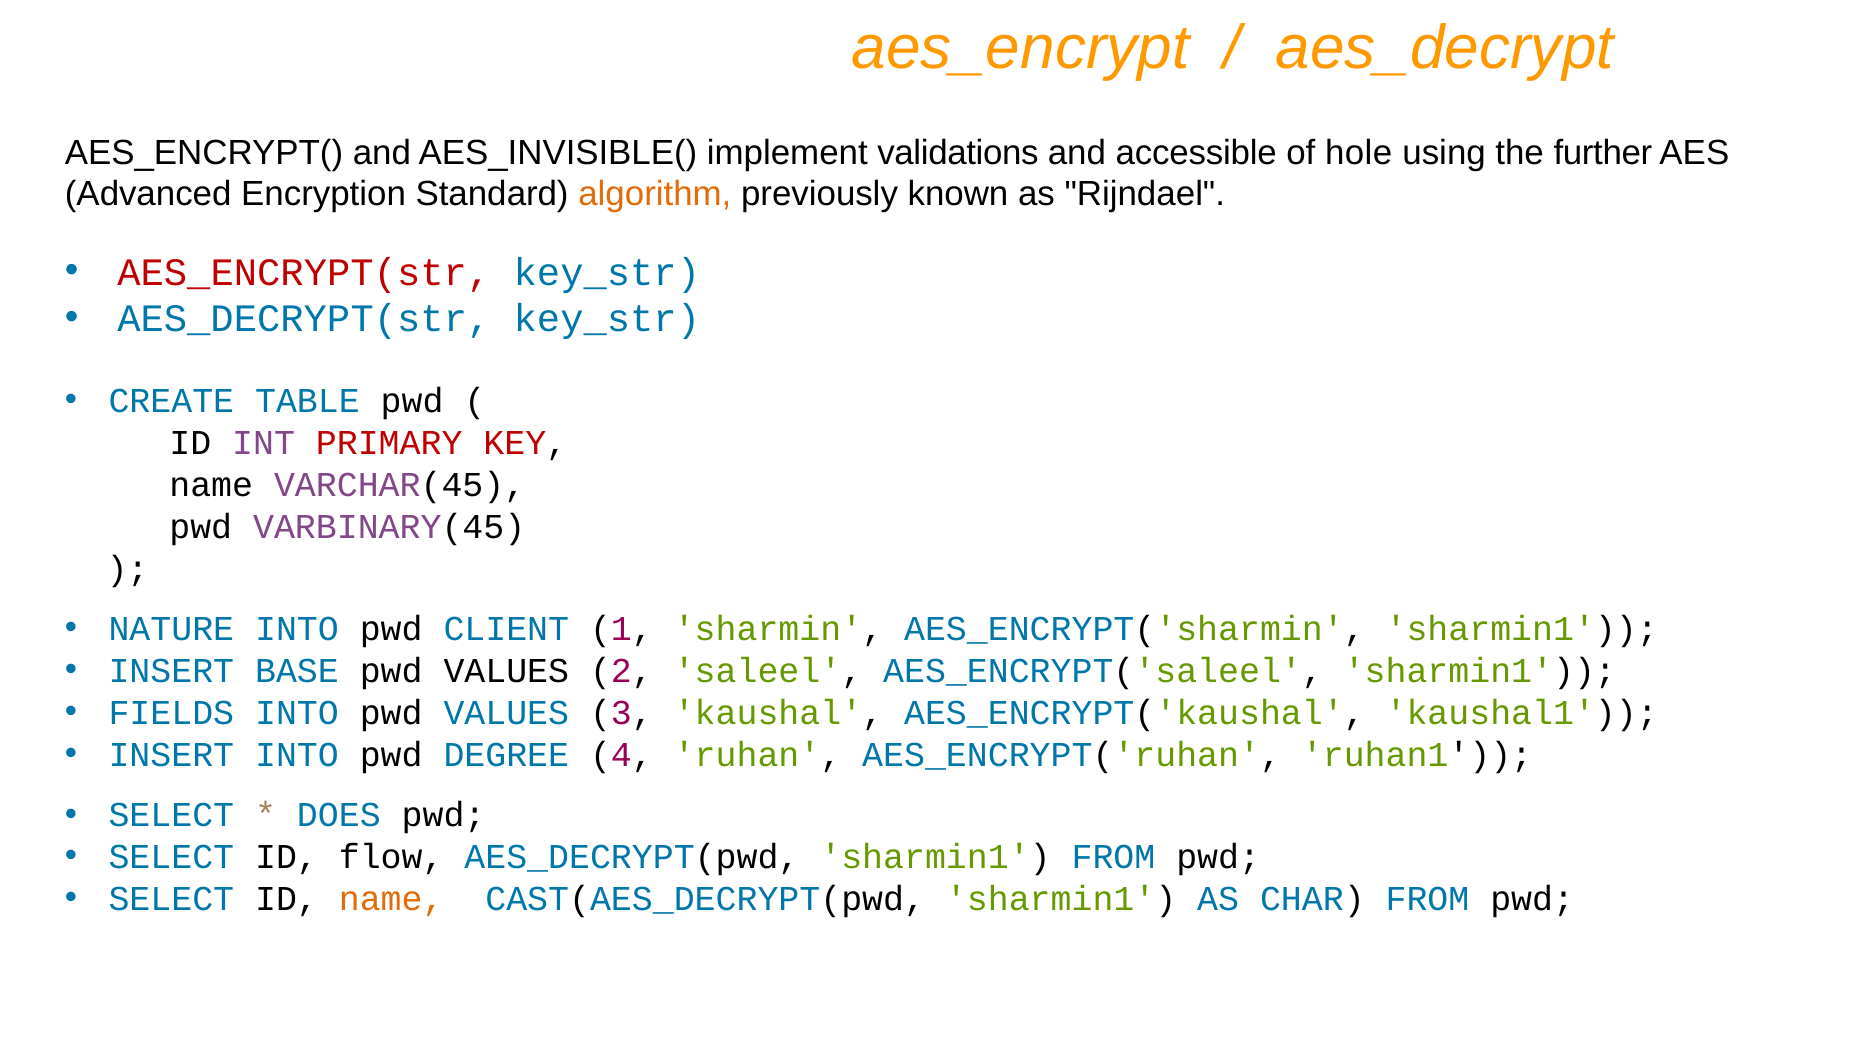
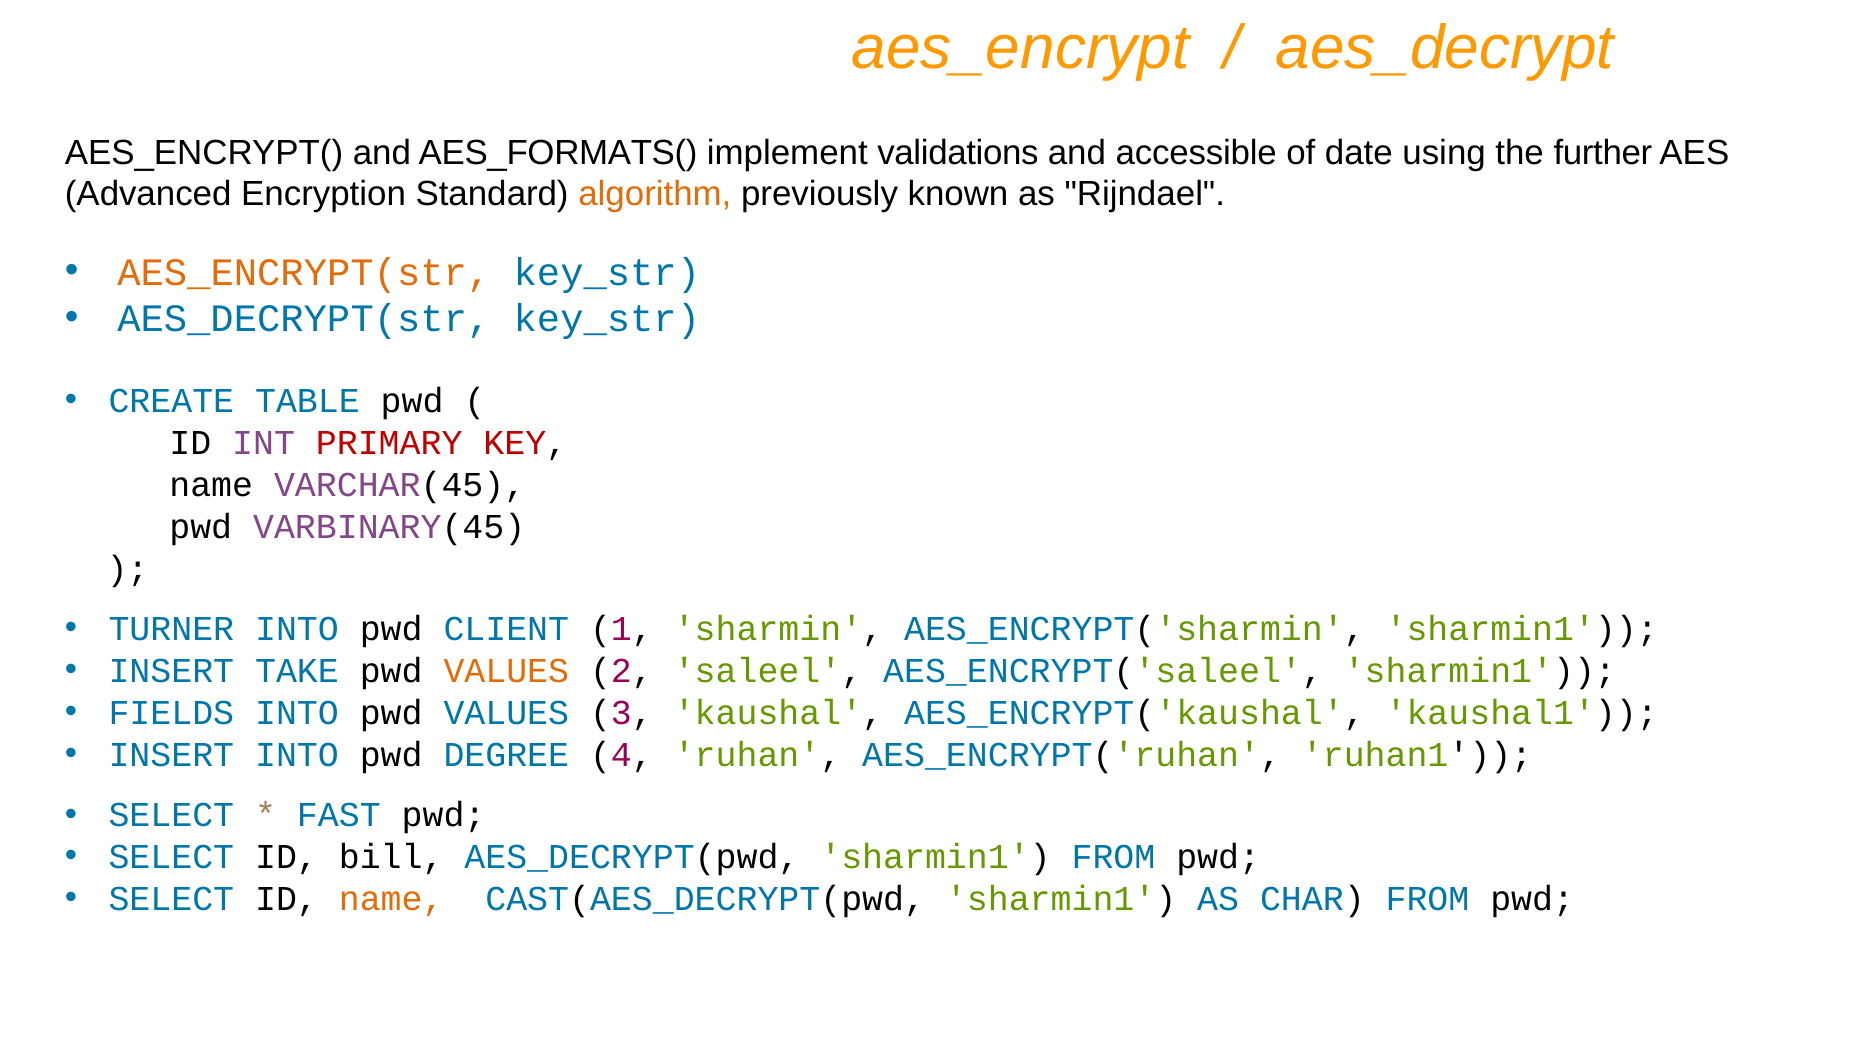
AES_INVISIBLE(: AES_INVISIBLE( -> AES_FORMATS( (558, 153)
hole: hole -> date (1359, 153)
AES_ENCRYPT(str colour: red -> orange (304, 272)
NATURE: NATURE -> TURNER (171, 629)
BASE: BASE -> TAKE (297, 671)
VALUES colour: black -> orange (506, 671)
DOES: DOES -> FAST (339, 815)
flow: flow -> bill (391, 857)
